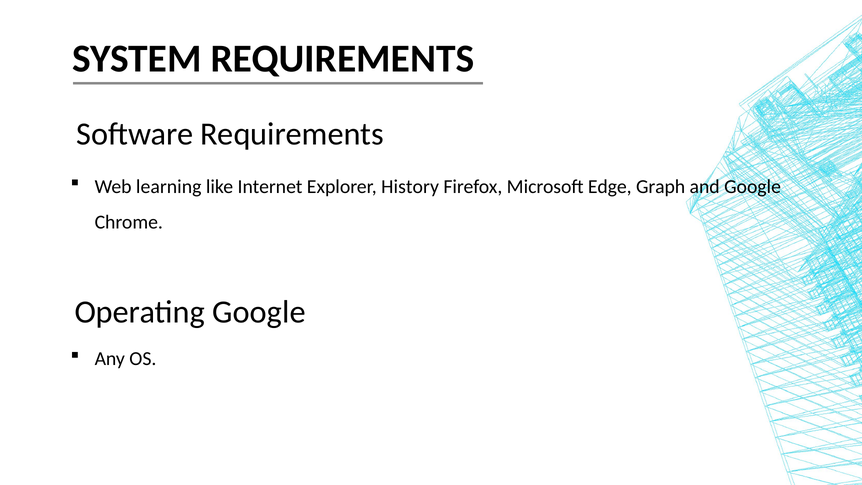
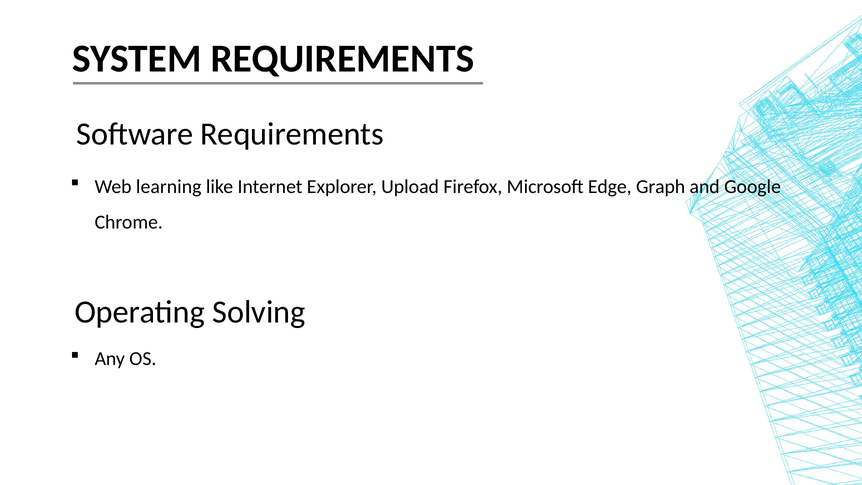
History: History -> Upload (410, 186)
Operating Google: Google -> Solving (259, 312)
